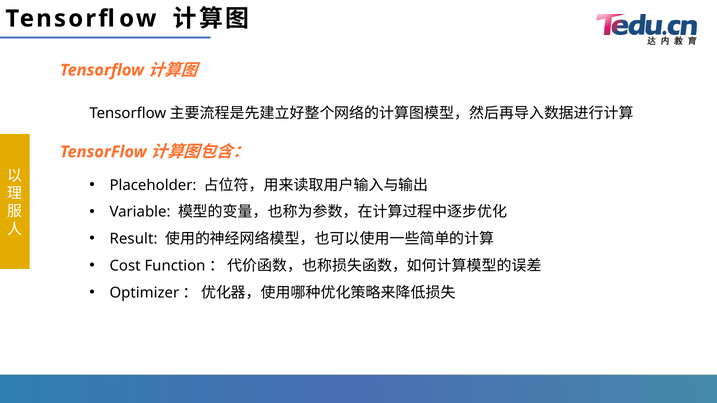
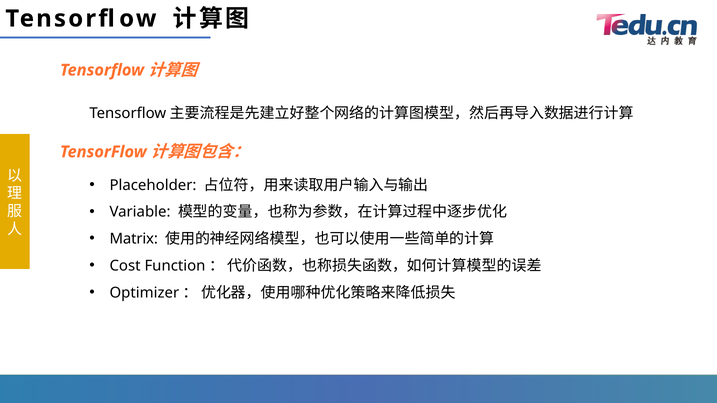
Result: Result -> Matrix (134, 239)
